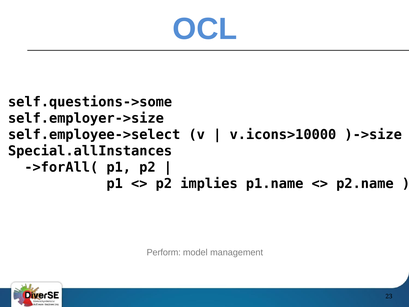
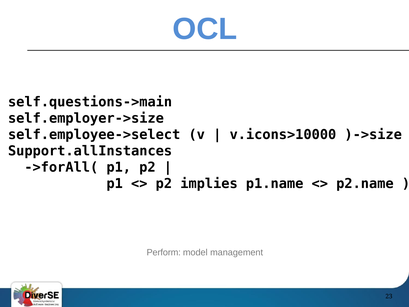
self.questions->some: self.questions->some -> self.questions->main (90, 102)
Special.allInstances: Special.allInstances -> Support.allInstances (90, 151)
